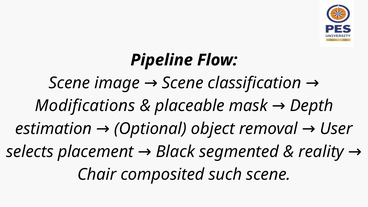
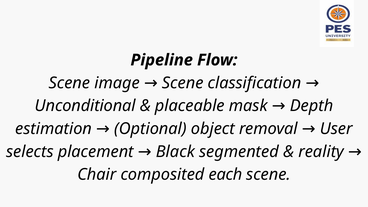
Modifications: Modifications -> Unconditional (85, 106)
such: such -> each (225, 175)
